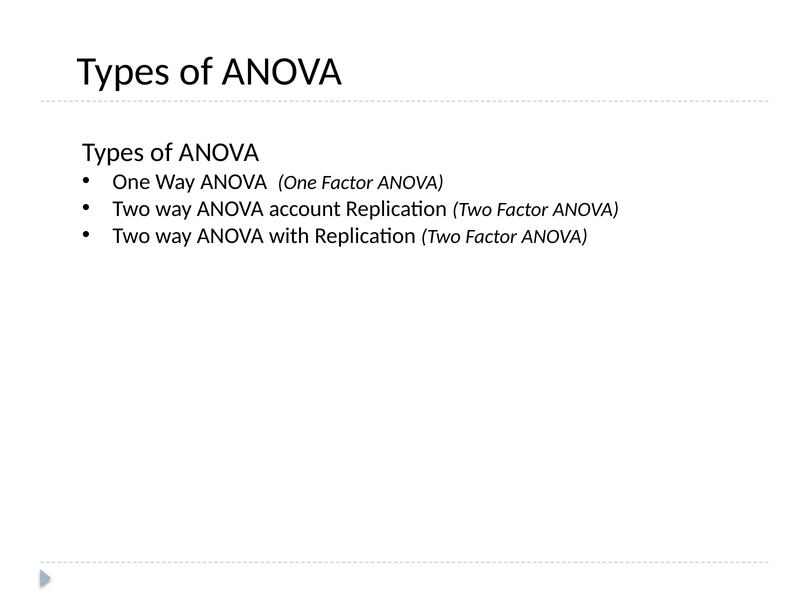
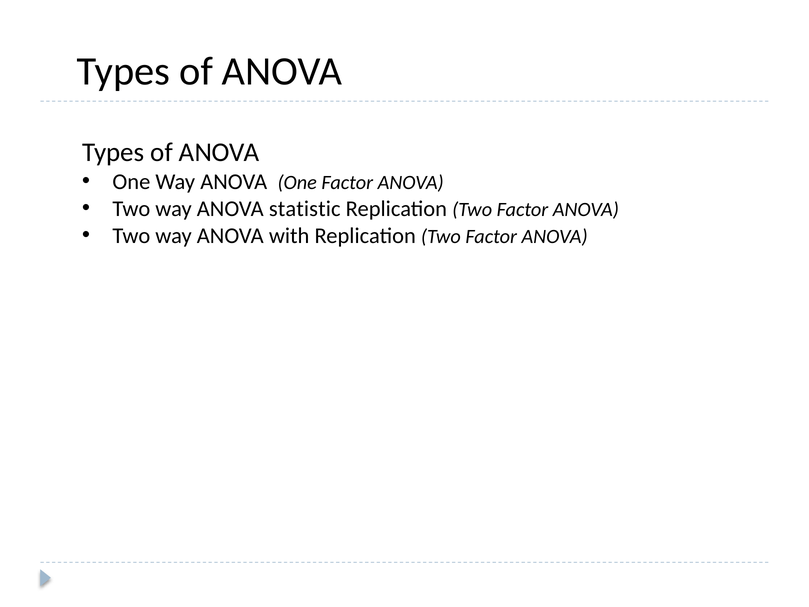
account: account -> statistic (305, 209)
